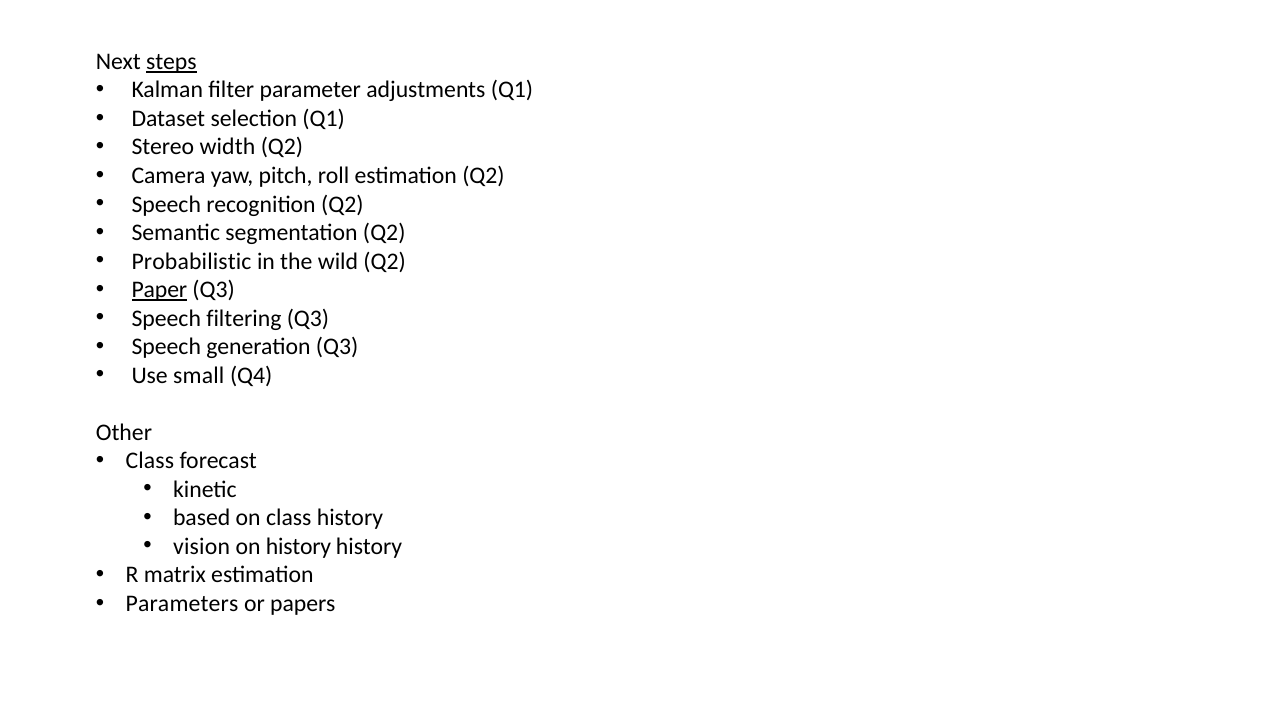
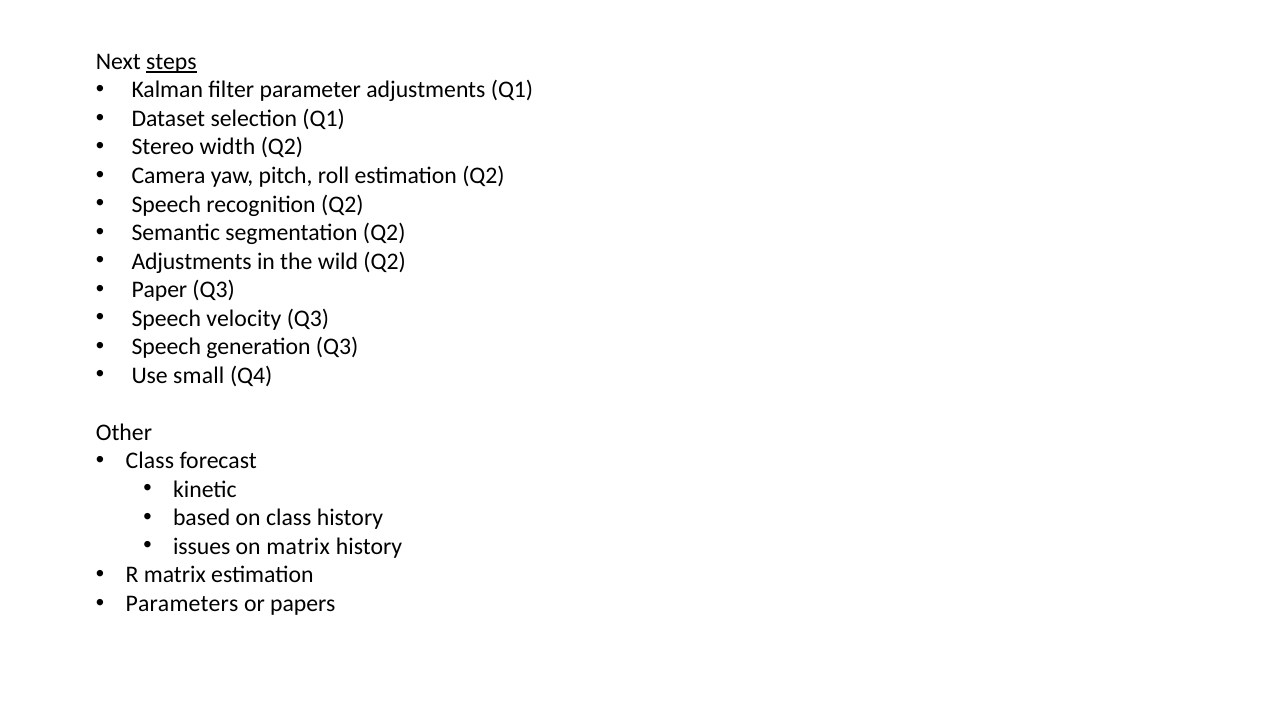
Probabilistic: Probabilistic -> Adjustments (192, 261)
Paper underline: present -> none (159, 290)
filtering: filtering -> velocity (244, 318)
vision: vision -> issues (202, 546)
on history: history -> matrix (298, 546)
